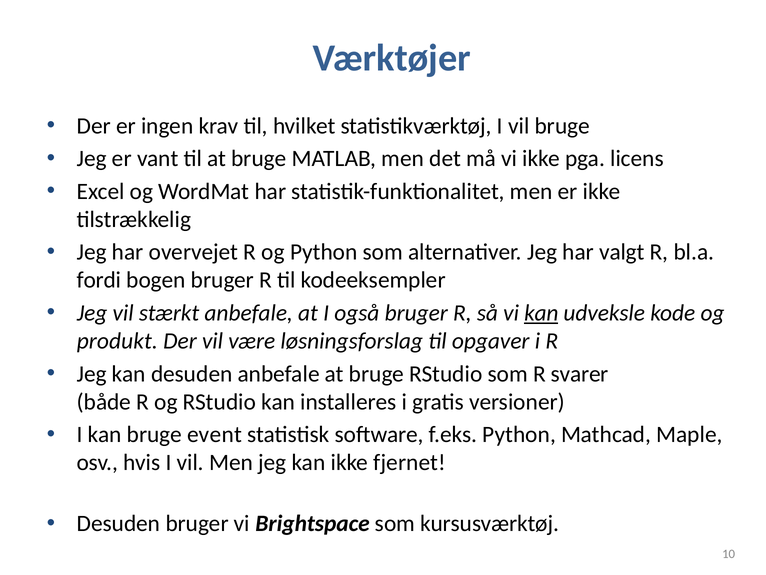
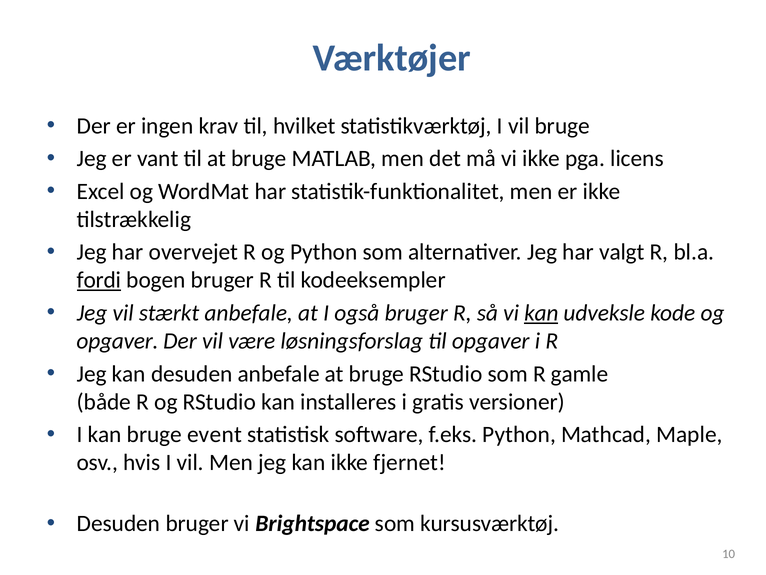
fordi underline: none -> present (99, 280)
produkt: produkt -> opgaver (117, 341)
svarer: svarer -> gamle (580, 373)
